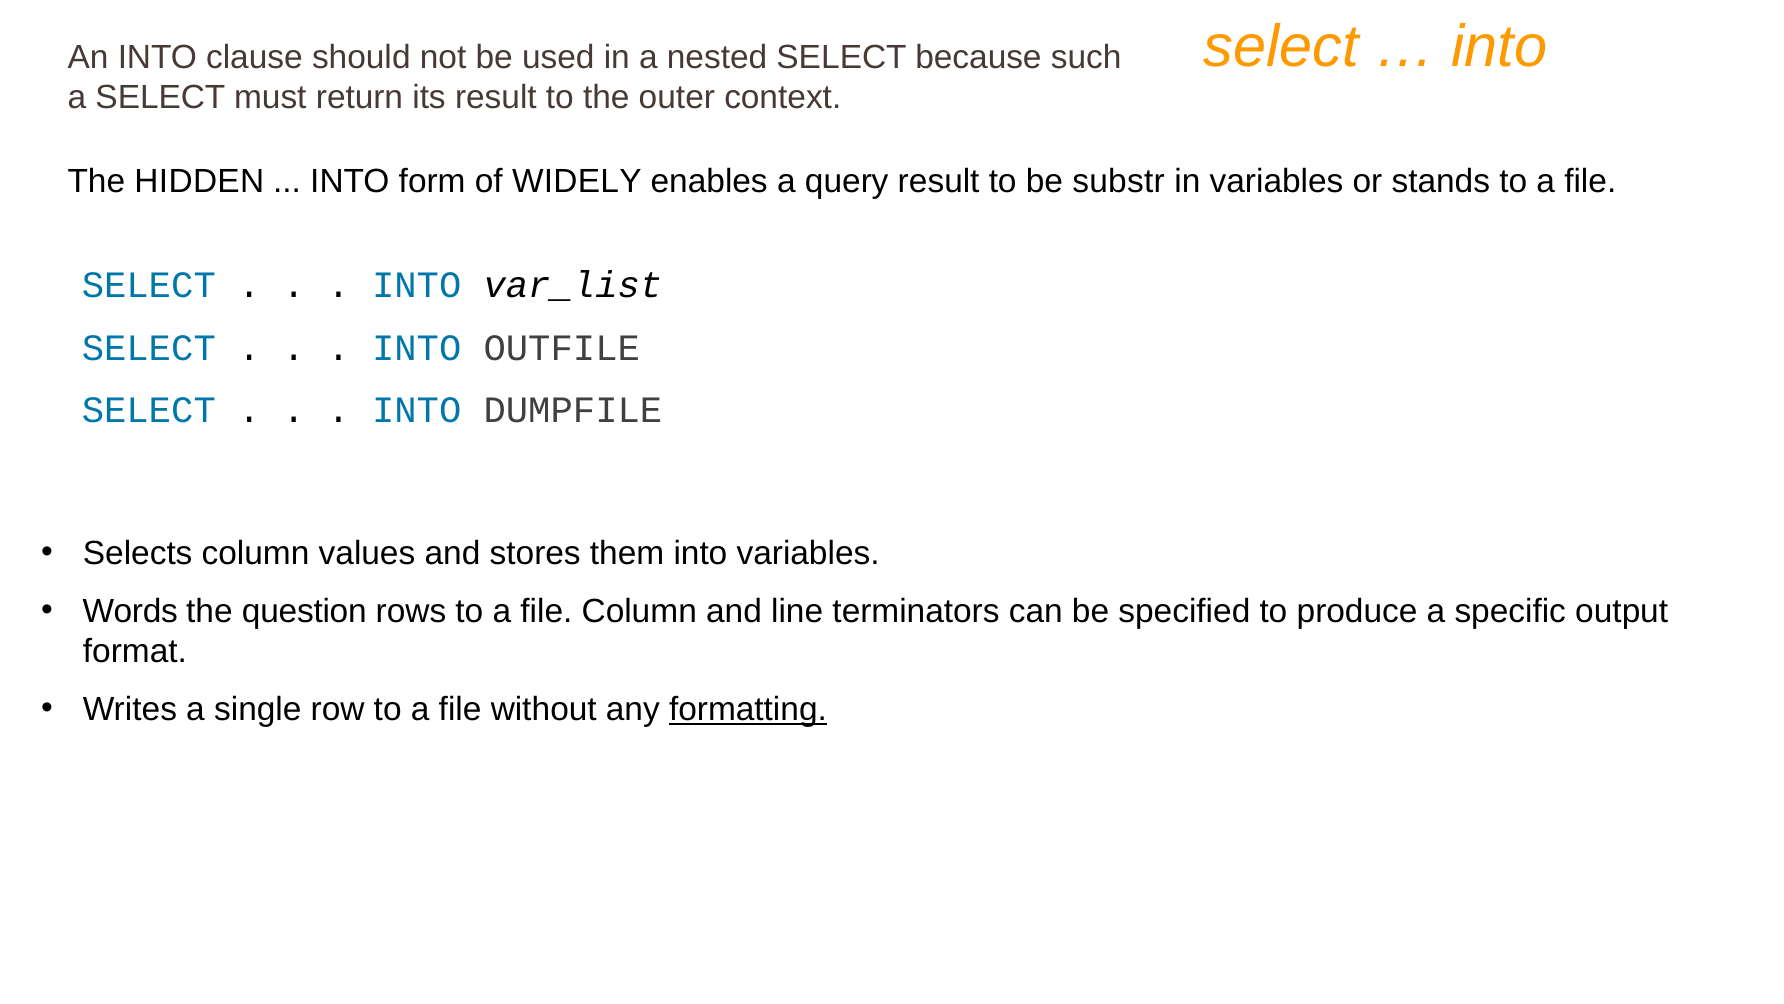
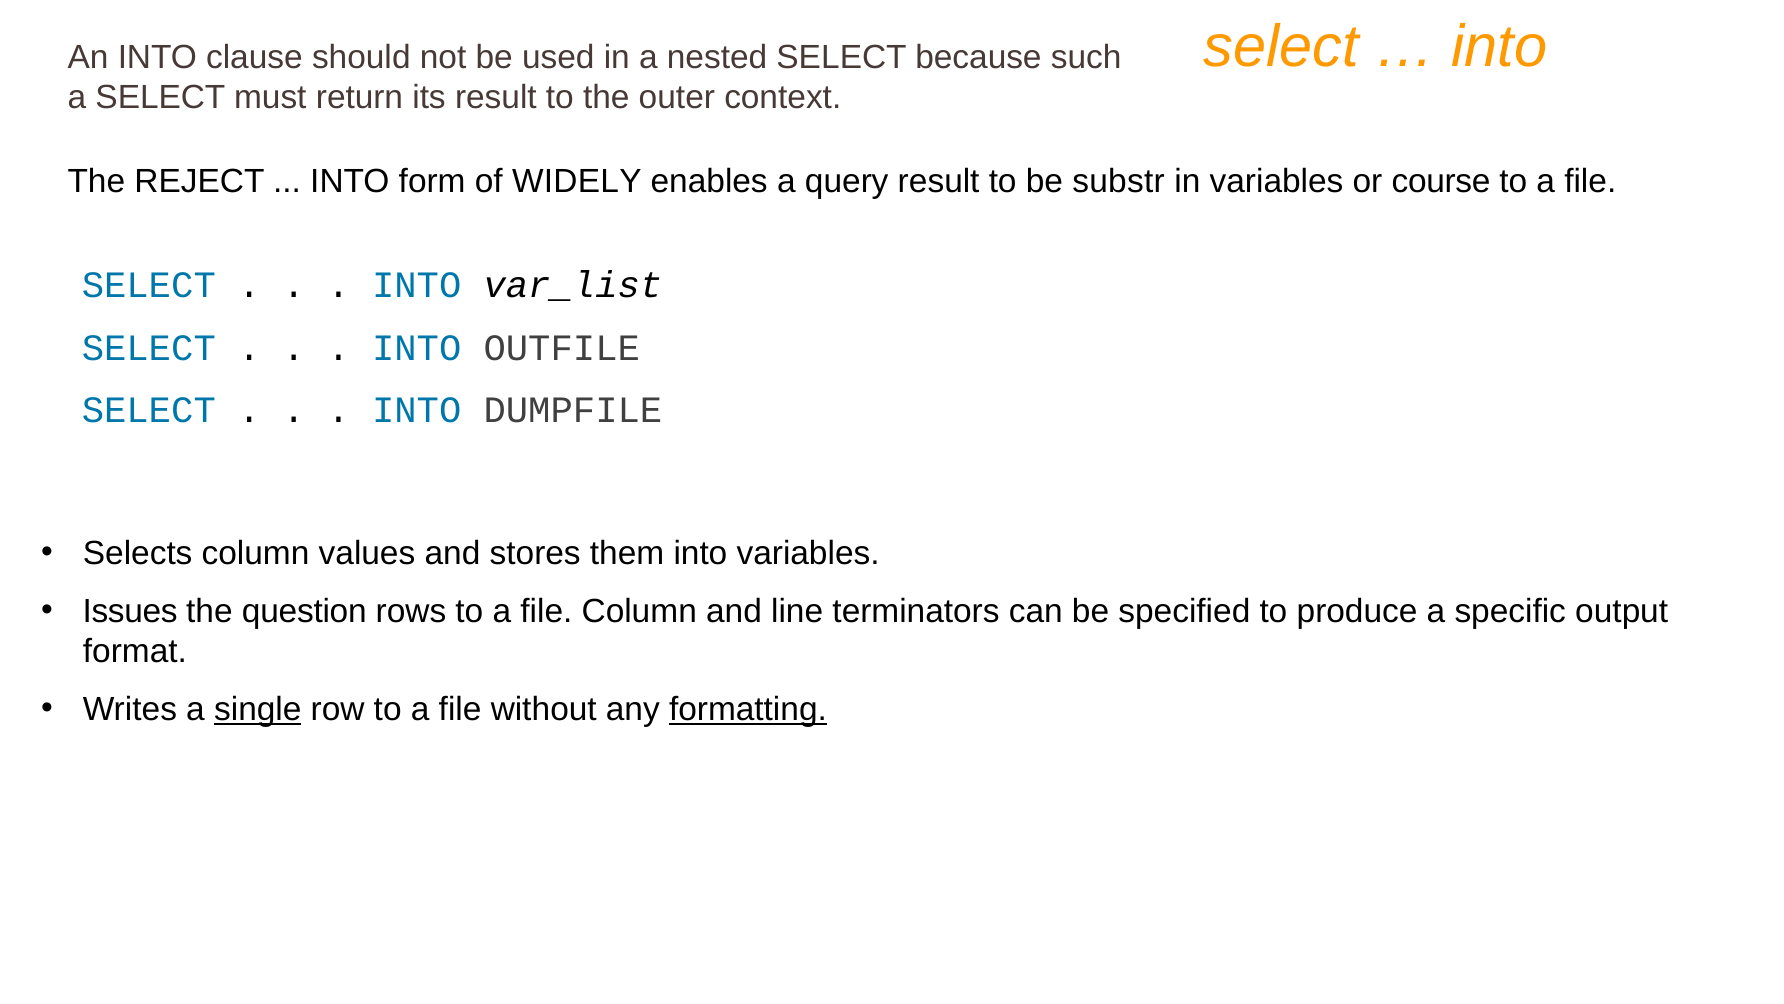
HIDDEN: HIDDEN -> REJECT (200, 182)
stands: stands -> course (1441, 182)
Words: Words -> Issues (130, 611)
single underline: none -> present (258, 709)
